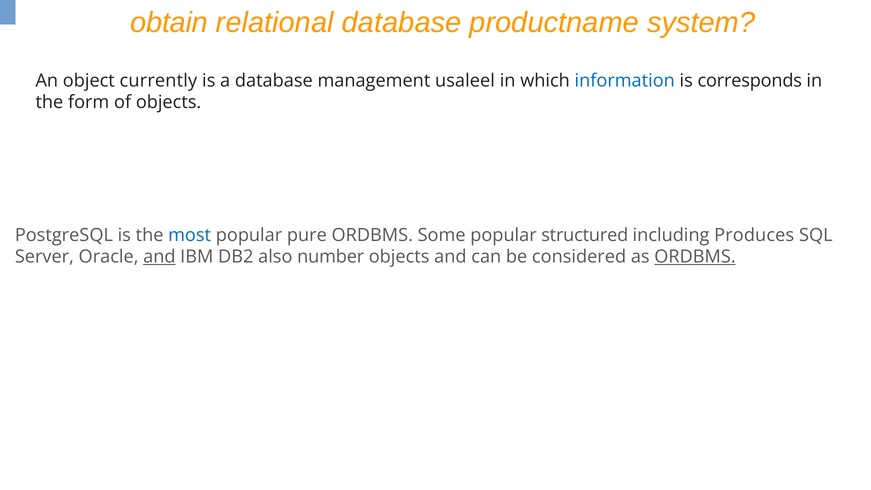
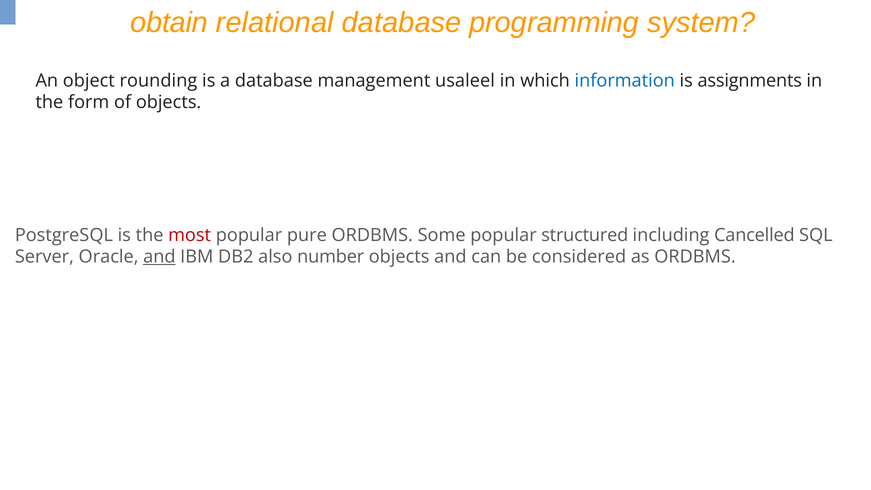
productname: productname -> programming (554, 23)
currently: currently -> rounding (158, 81)
corresponds: corresponds -> assignments (750, 81)
most colour: blue -> red (190, 235)
Produces: Produces -> Cancelled (754, 235)
ORDBMS underline: present -> none (695, 257)
